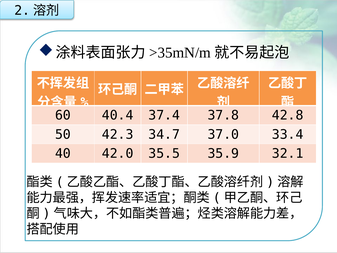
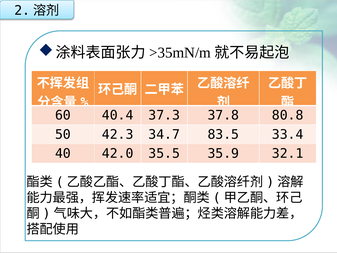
37.4: 37.4 -> 37.3 (164, 115)
42.8: 42.8 -> 80.8 (288, 115)
37.0: 37.0 -> 83.5 (223, 134)
